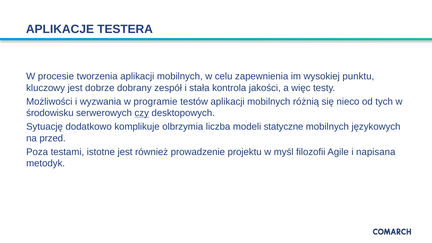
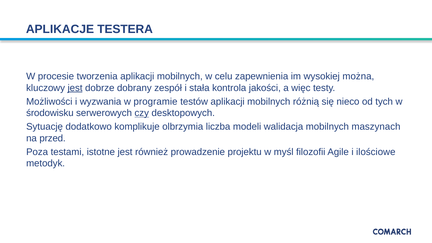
punktu: punktu -> można (358, 76)
jest underline: none -> present (75, 88)
statyczne: statyczne -> walidacja (283, 127)
językowych: językowych -> maszynach (376, 127)
napisana: napisana -> ilościowe (376, 152)
